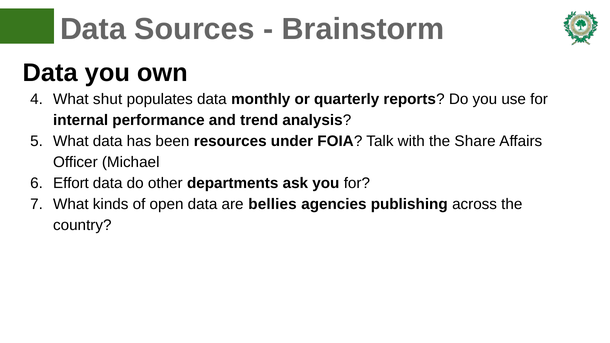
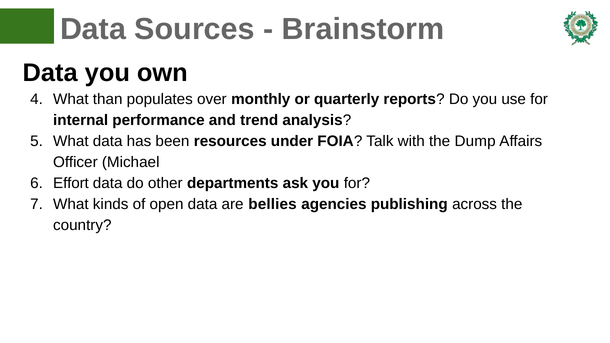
shut: shut -> than (108, 99)
populates data: data -> over (212, 99)
Share: Share -> Dump (475, 141)
